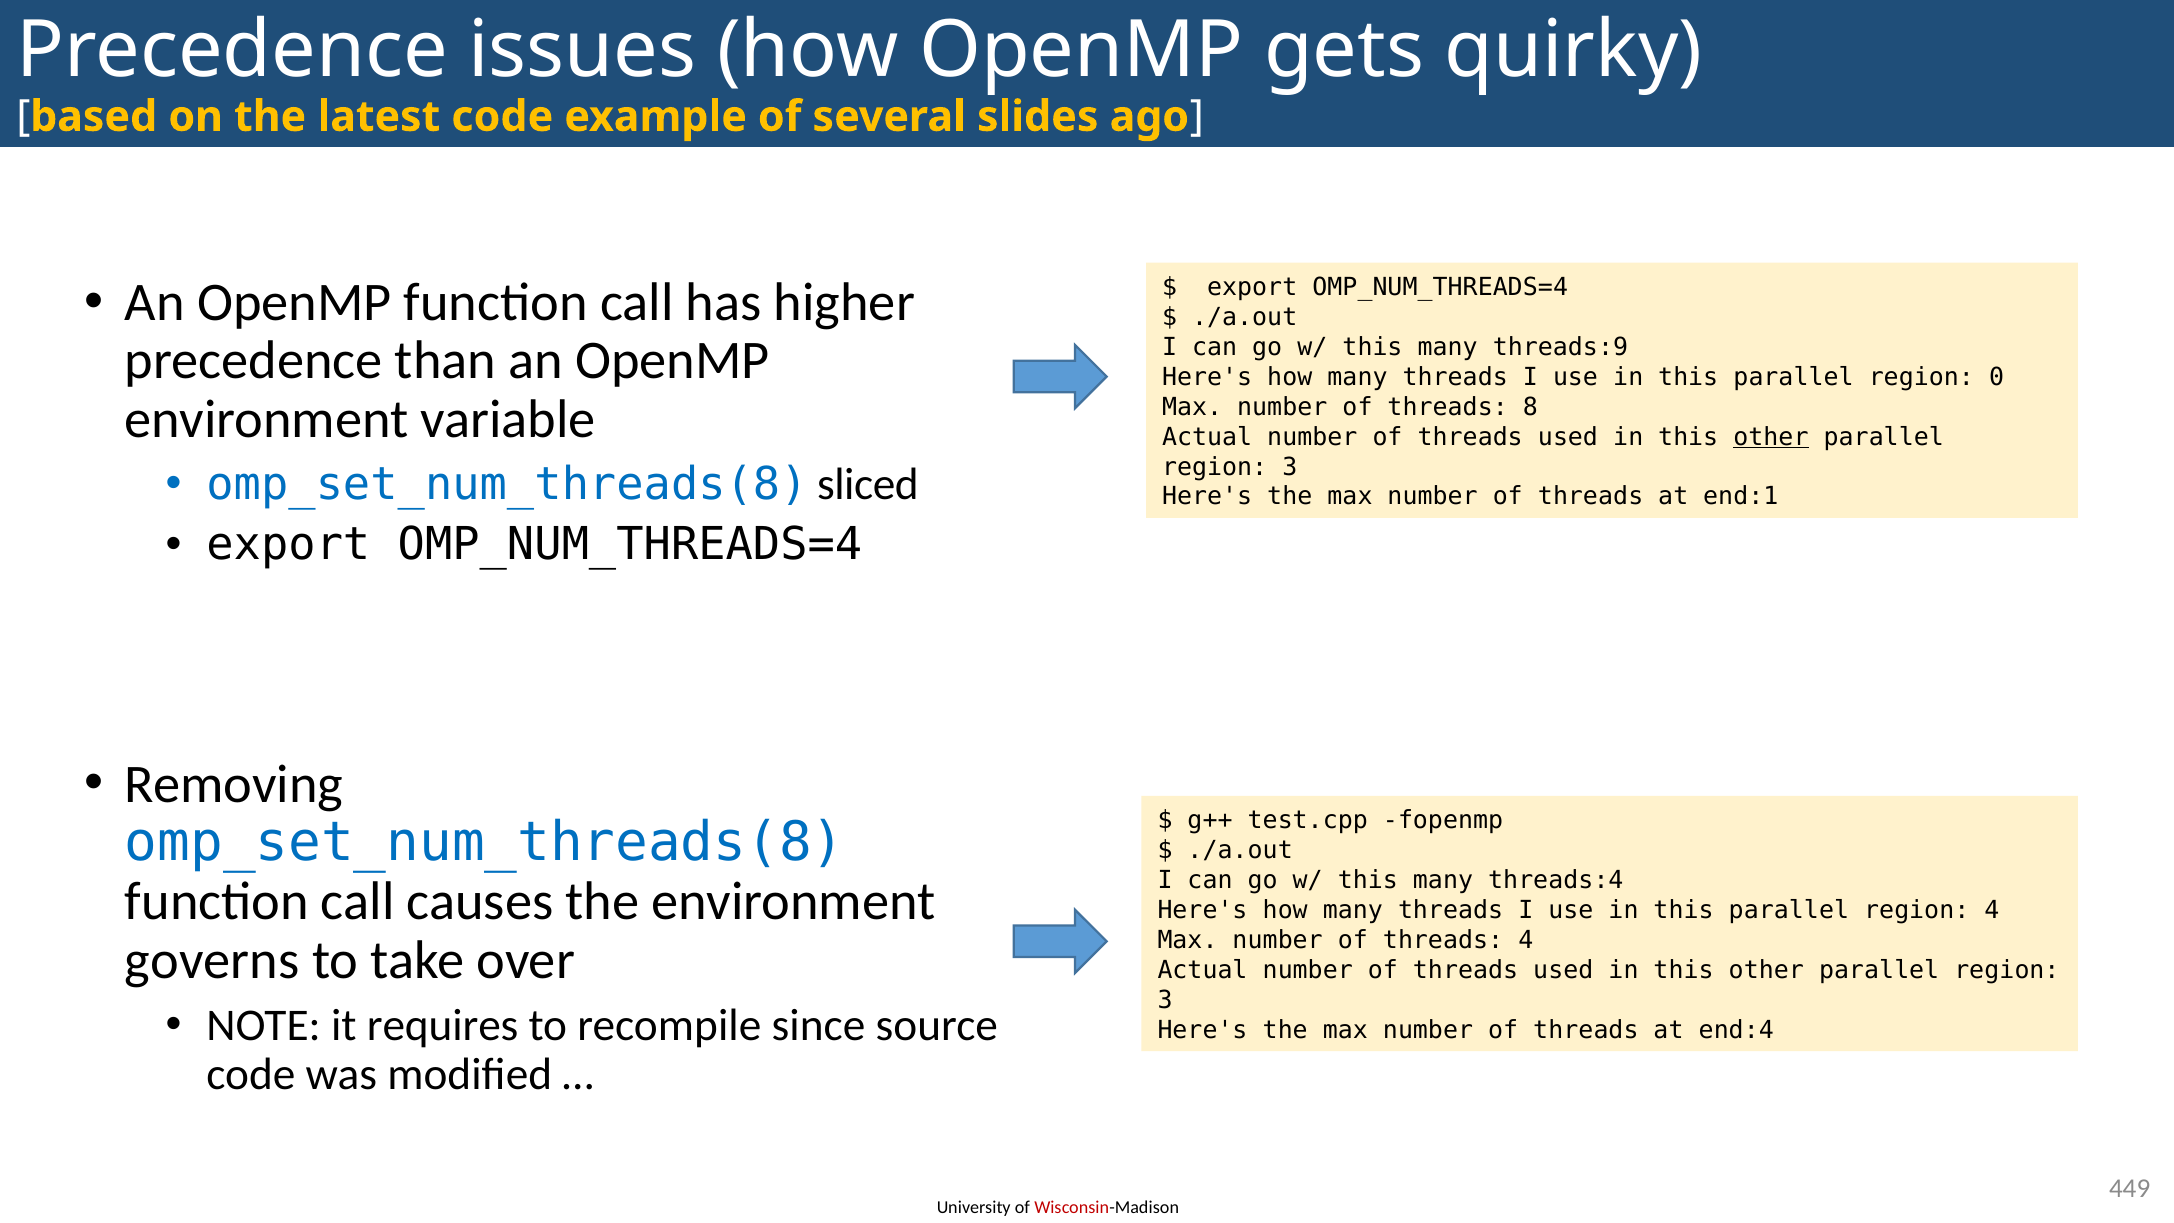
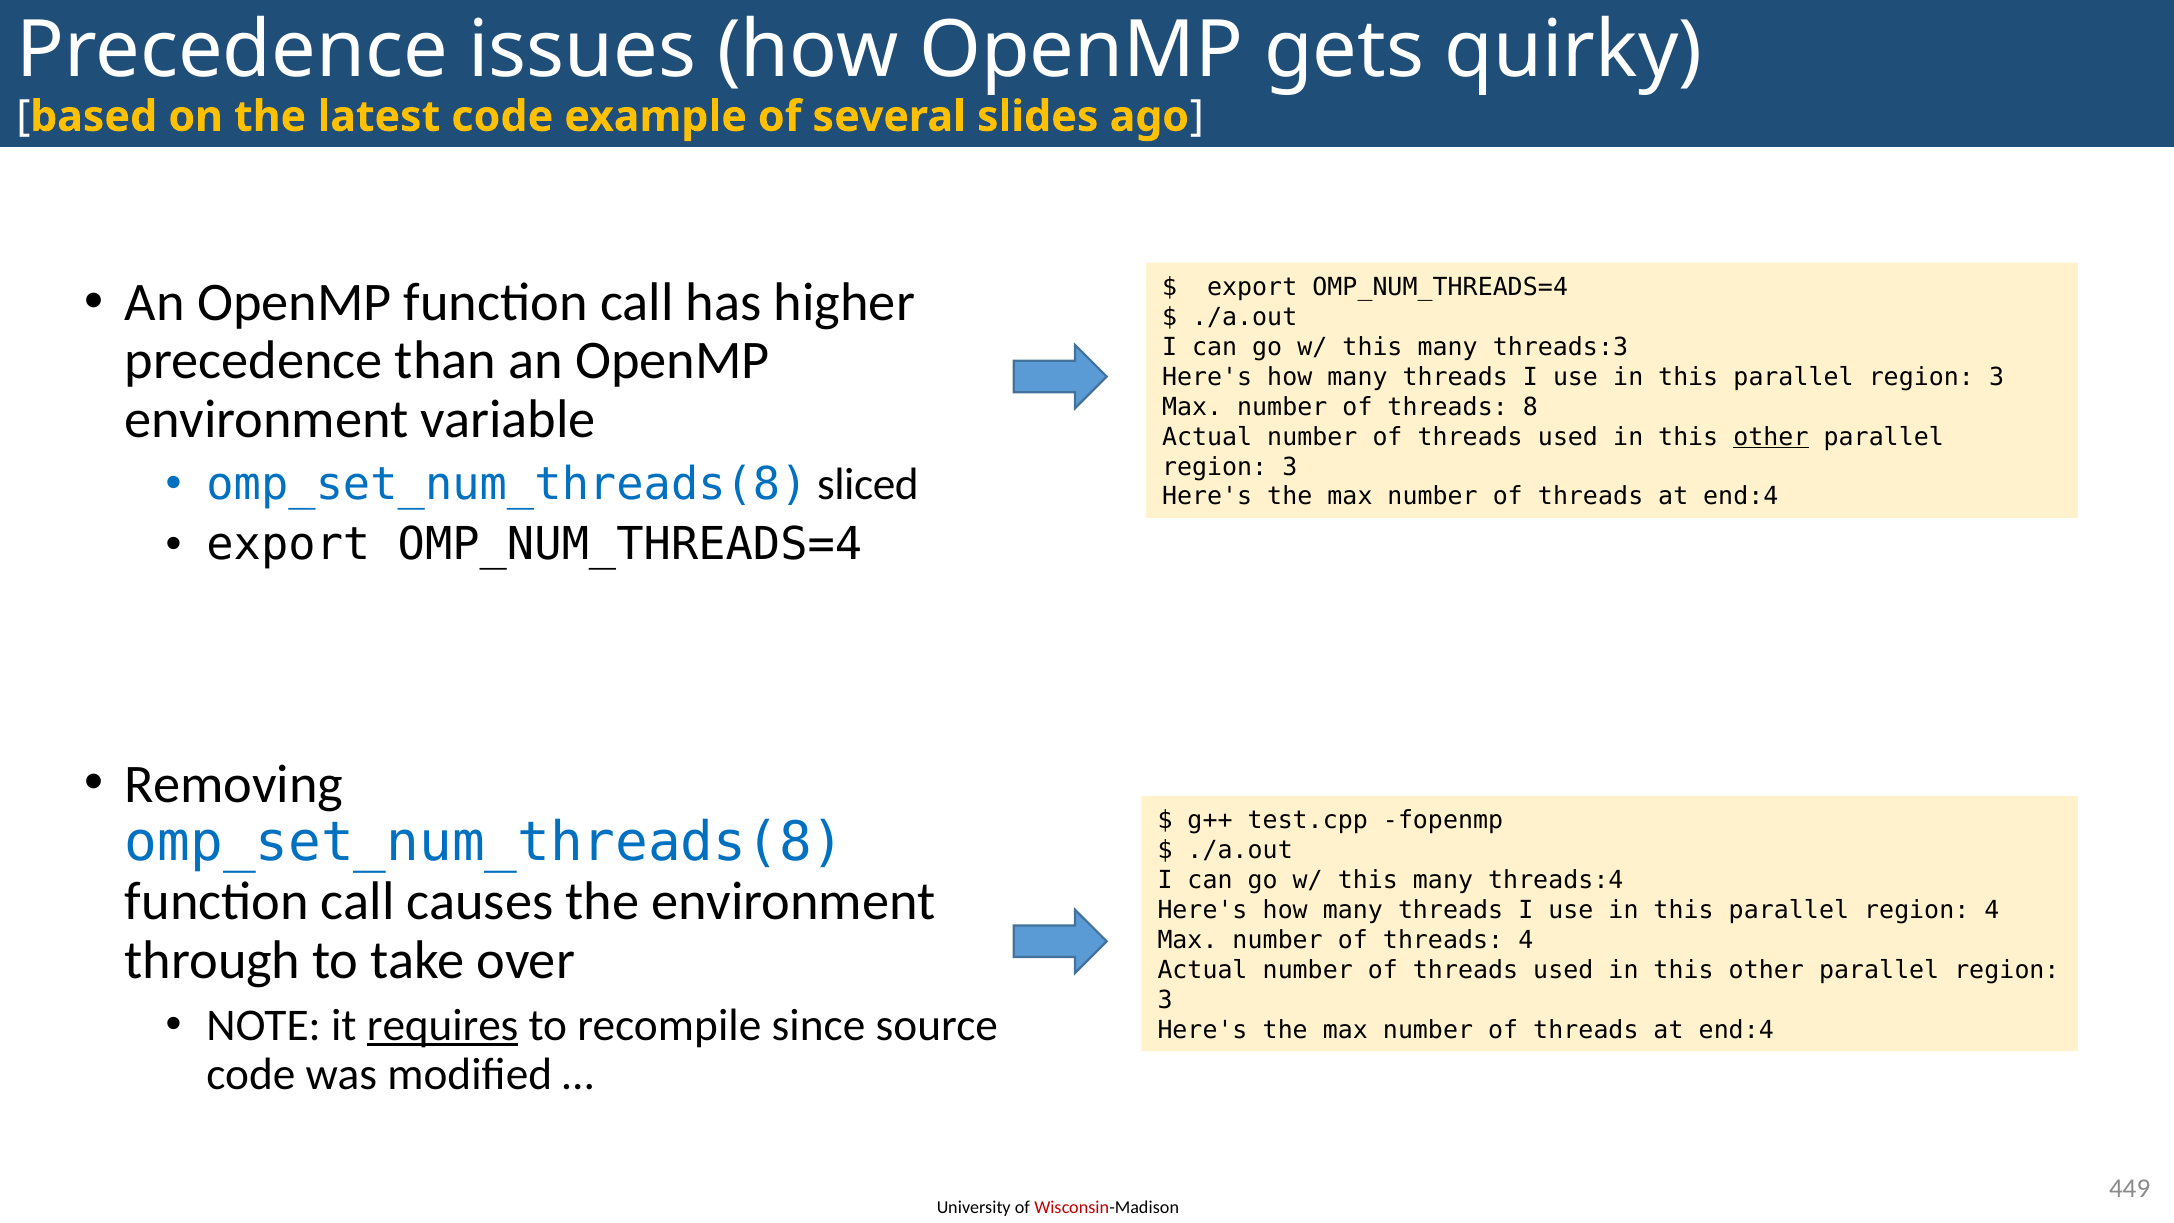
threads:9: threads:9 -> threads:3 (1560, 347)
this parallel region 0: 0 -> 3 (1997, 377)
end:1: end:1 -> end:4 (1741, 497)
governs: governs -> through (213, 960)
requires underline: none -> present (443, 1025)
